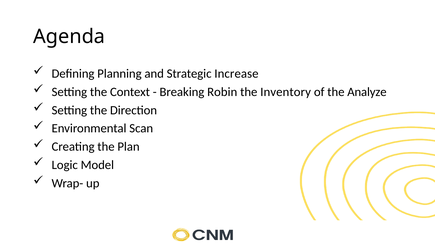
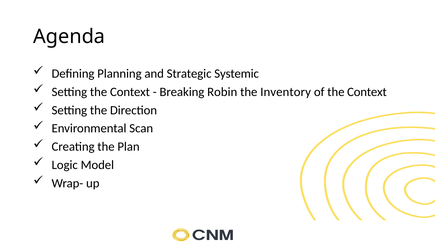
Increase: Increase -> Systemic (237, 74)
of the Analyze: Analyze -> Context (367, 92)
